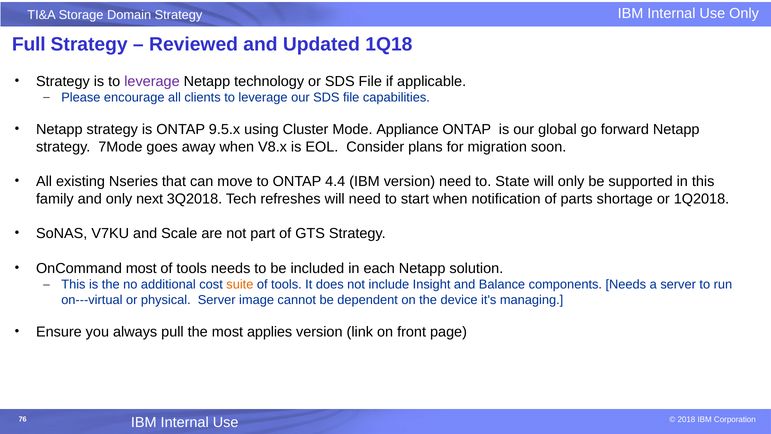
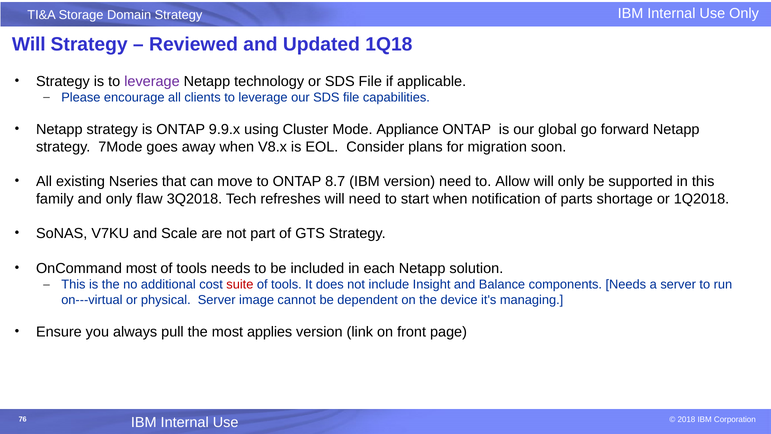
Full: Full -> Will (29, 44)
9.5.x: 9.5.x -> 9.9.x (224, 129)
4.4: 4.4 -> 8.7 (335, 181)
State: State -> Allow (513, 181)
next: next -> flaw (150, 199)
suite colour: orange -> red (240, 284)
